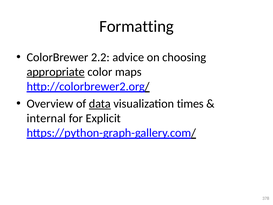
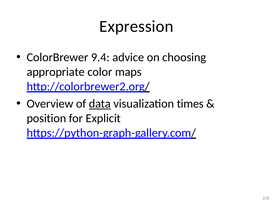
Formatting: Formatting -> Expression (136, 26)
2.2: 2.2 -> 9.4 (100, 57)
appropriate underline: present -> none (56, 72)
internal: internal -> position (46, 118)
